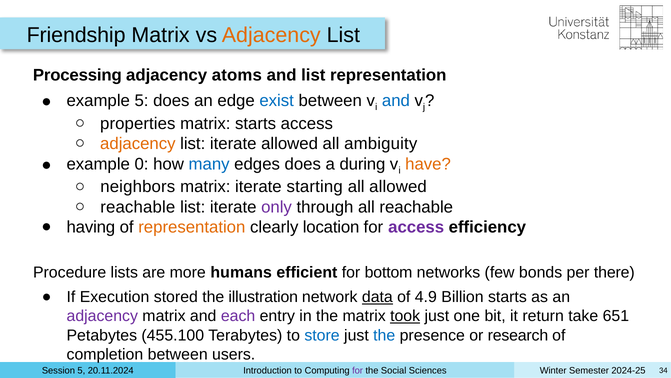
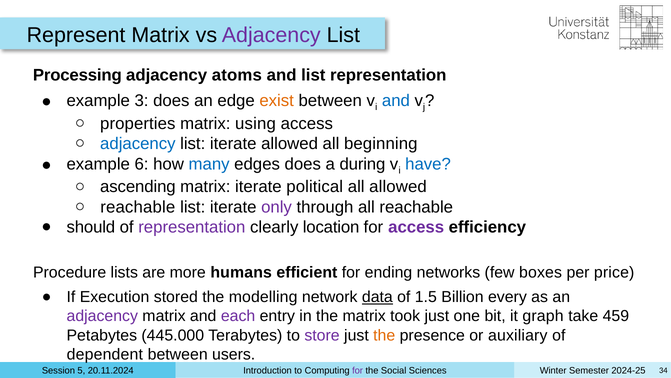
Friendship: Friendship -> Represent (76, 35)
Adjacency colour: orange -> purple (271, 35)
example 5: 5 -> 3 (142, 101)
exist colour: blue -> orange (277, 101)
matrix starts: starts -> using (255, 123)
adjacency colour: orange -> blue (138, 144)
ambiguity: ambiguity -> beginning (381, 144)
0: 0 -> 6 (142, 164)
have colour: orange -> blue (428, 164)
neighbors: neighbors -> ascending (138, 187)
starting: starting -> political (315, 187)
having: having -> should (91, 227)
representation colour: orange -> purple (192, 227)
bottom: bottom -> ending (388, 272)
bonds: bonds -> boxes (541, 272)
there: there -> price (614, 272)
illustration: illustration -> modelling (263, 297)
4.9: 4.9 -> 1.5 (426, 297)
Billion starts: starts -> every (507, 297)
took underline: present -> none (405, 316)
return: return -> graph (543, 316)
651: 651 -> 459 (616, 316)
455.100: 455.100 -> 445.000 (173, 335)
store colour: blue -> purple (322, 335)
the colour: blue -> orange (384, 335)
research: research -> auxiliary (518, 335)
completion: completion -> dependent (105, 354)
